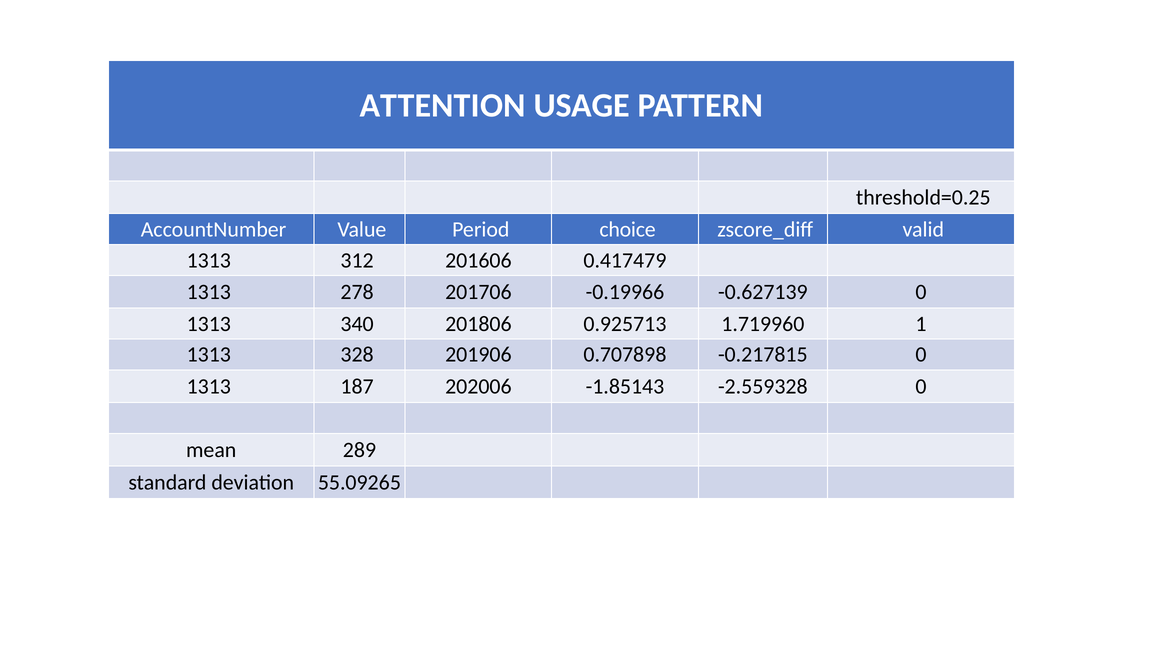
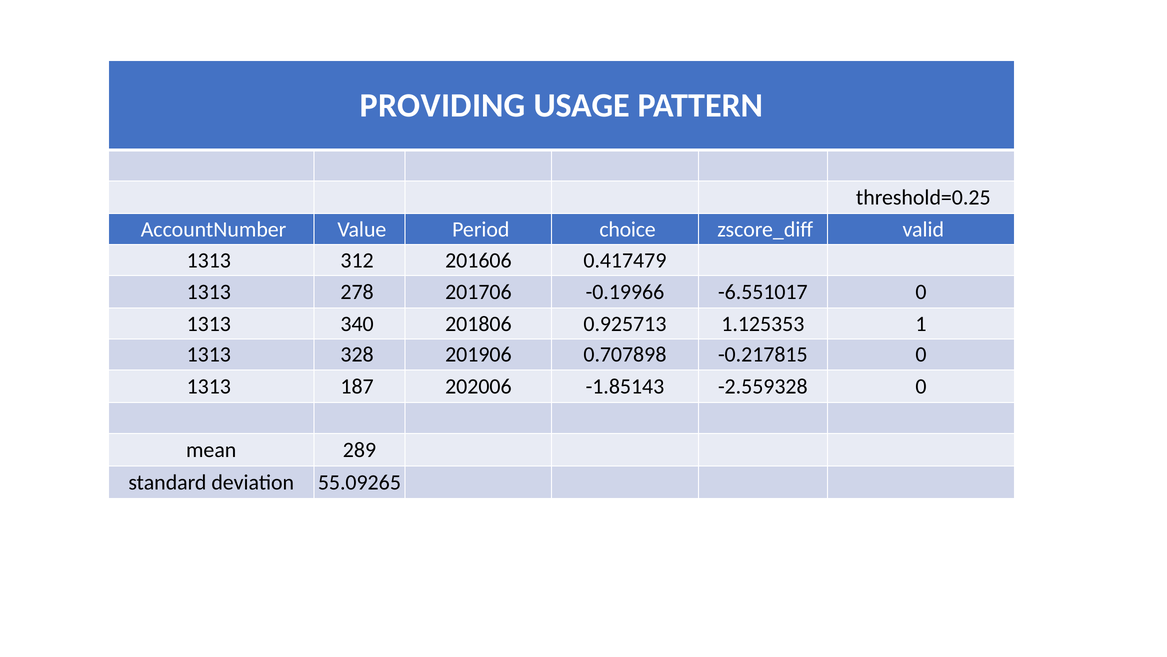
ATTENTION: ATTENTION -> PROVIDING (443, 106)
-0.627139: -0.627139 -> -6.551017 (763, 292)
1.719960: 1.719960 -> 1.125353 (763, 324)
